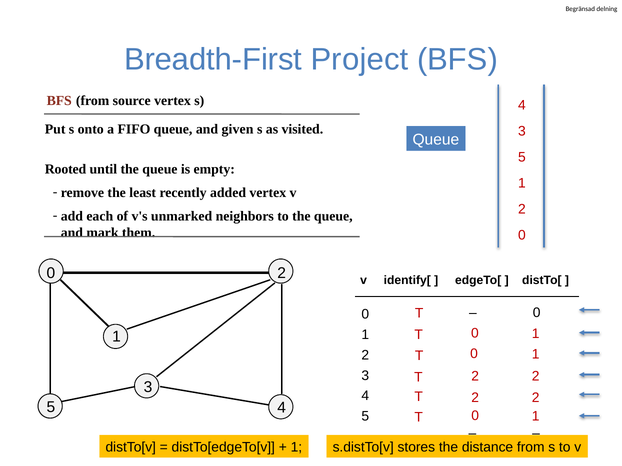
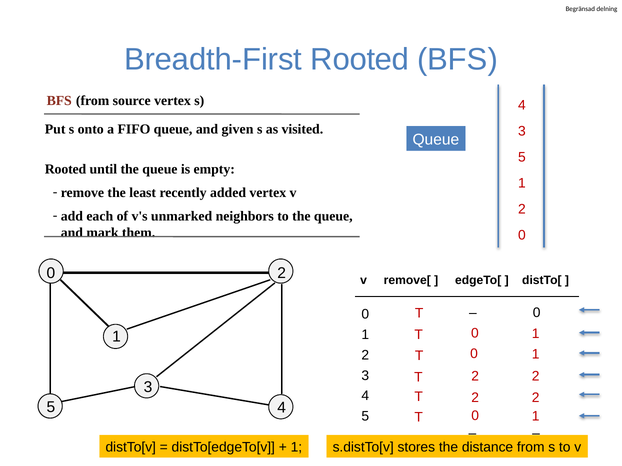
Breadth-First Project: Project -> Rooted (360, 60)
identify[: identify[ -> remove[ (407, 281)
